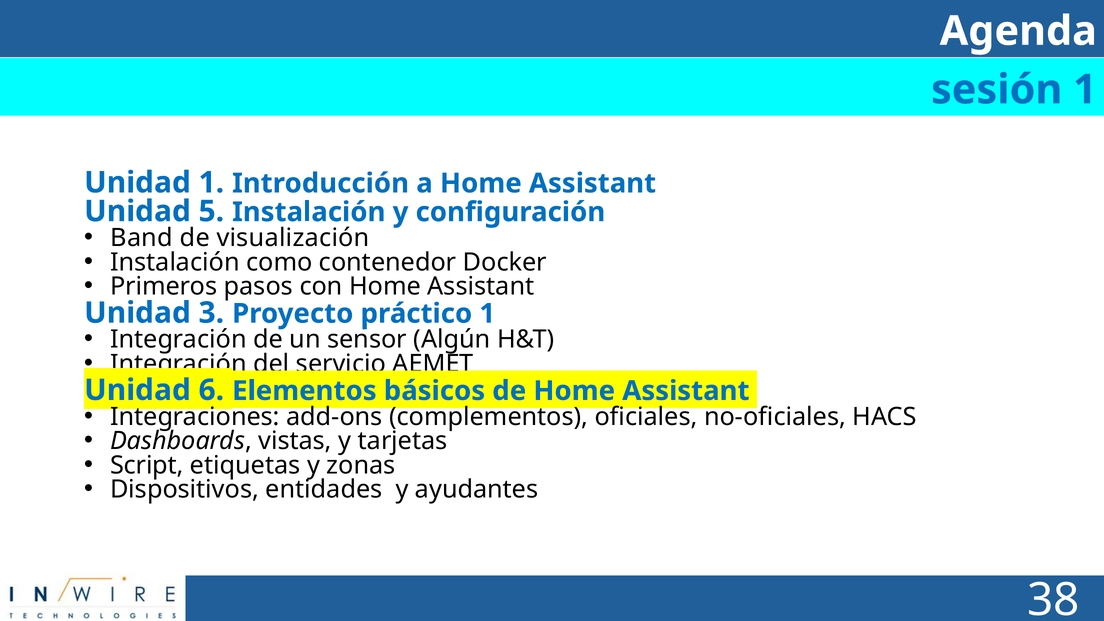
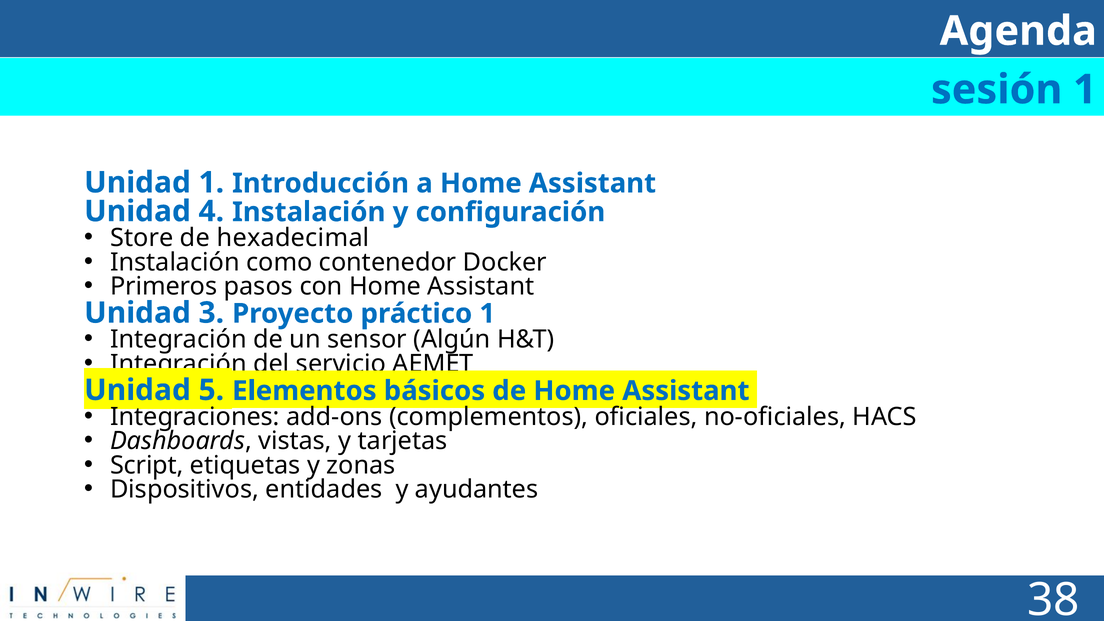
5: 5 -> 4 (211, 211)
Band: Band -> Store (142, 238)
visualización: visualización -> hexadecimal (293, 238)
6: 6 -> 5 (211, 390)
